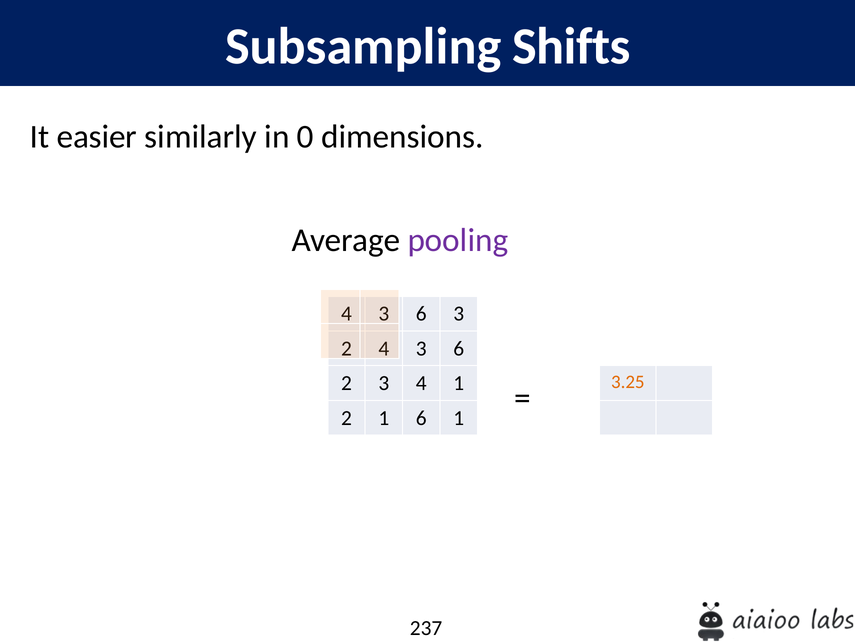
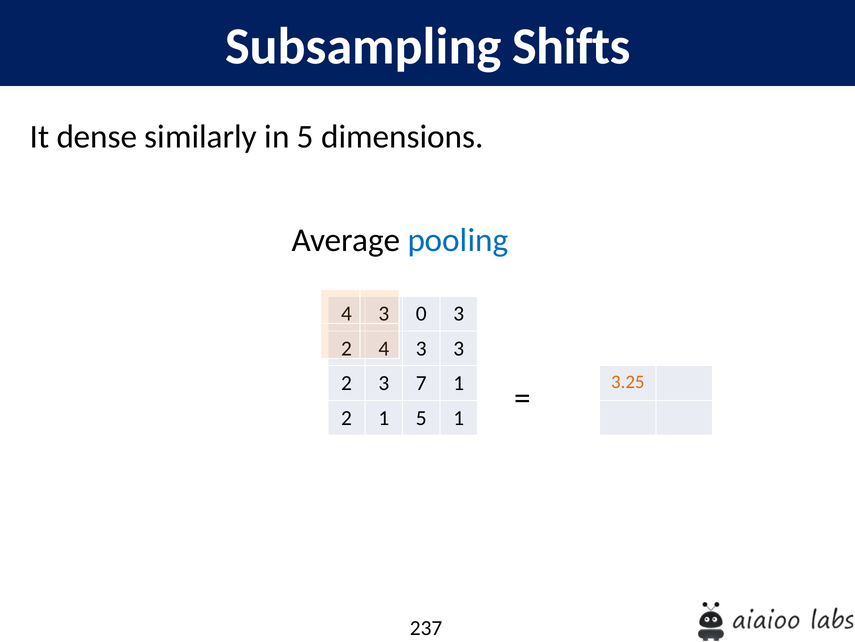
easier: easier -> dense (97, 136)
in 0: 0 -> 5 (305, 136)
pooling colour: purple -> blue (458, 240)
6: 6 -> 0 (421, 314)
6: 6 -> 3 (459, 348)
3 4: 4 -> 7 (421, 383)
1 6: 6 -> 5 (421, 418)
